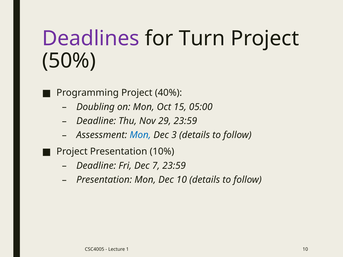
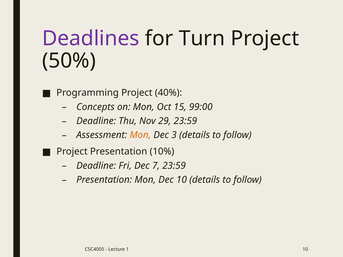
Doubling: Doubling -> Concepts (95, 107)
05:00: 05:00 -> 99:00 (201, 107)
Mon colour: blue -> orange (140, 135)
